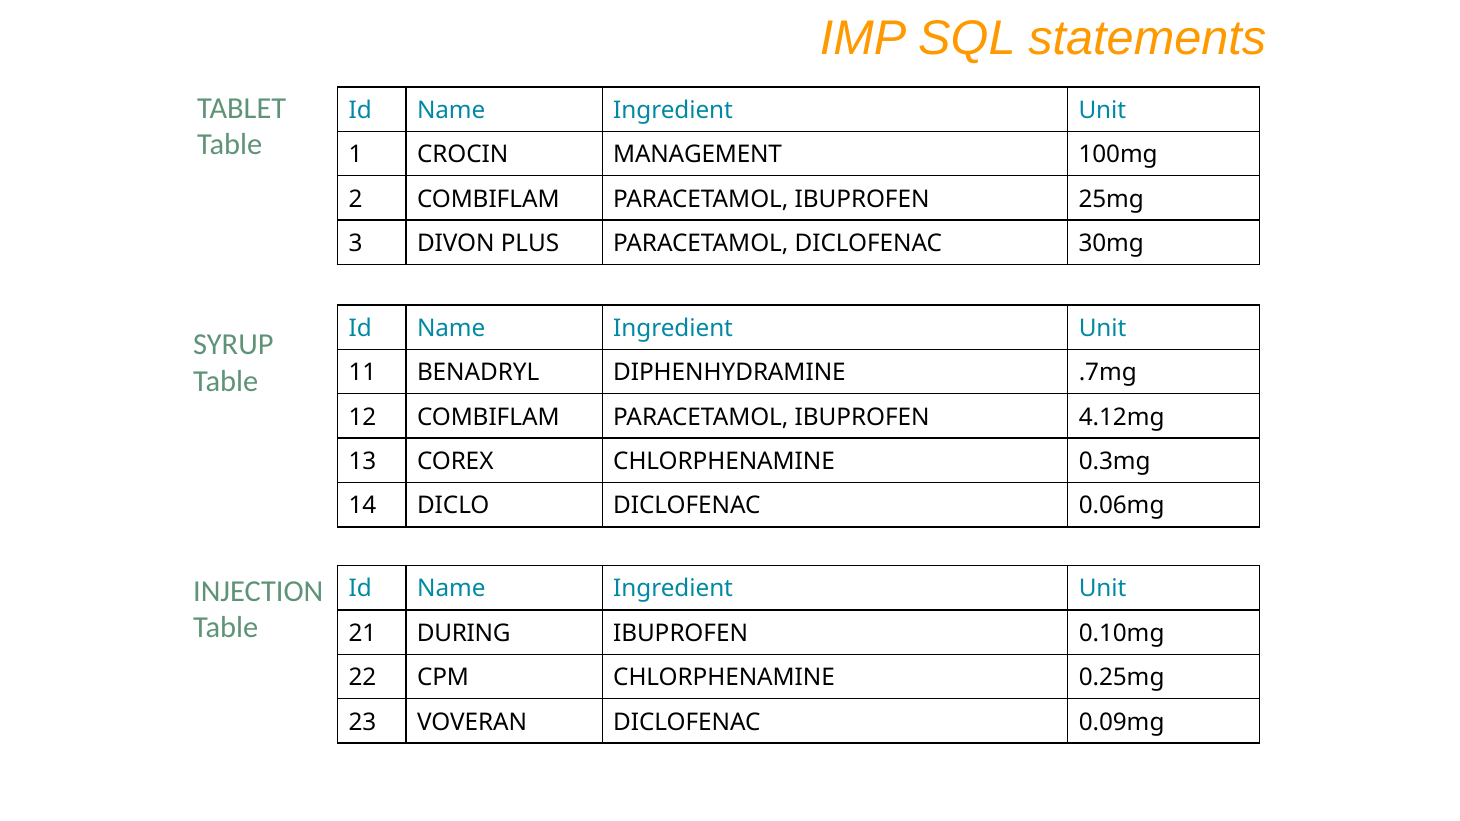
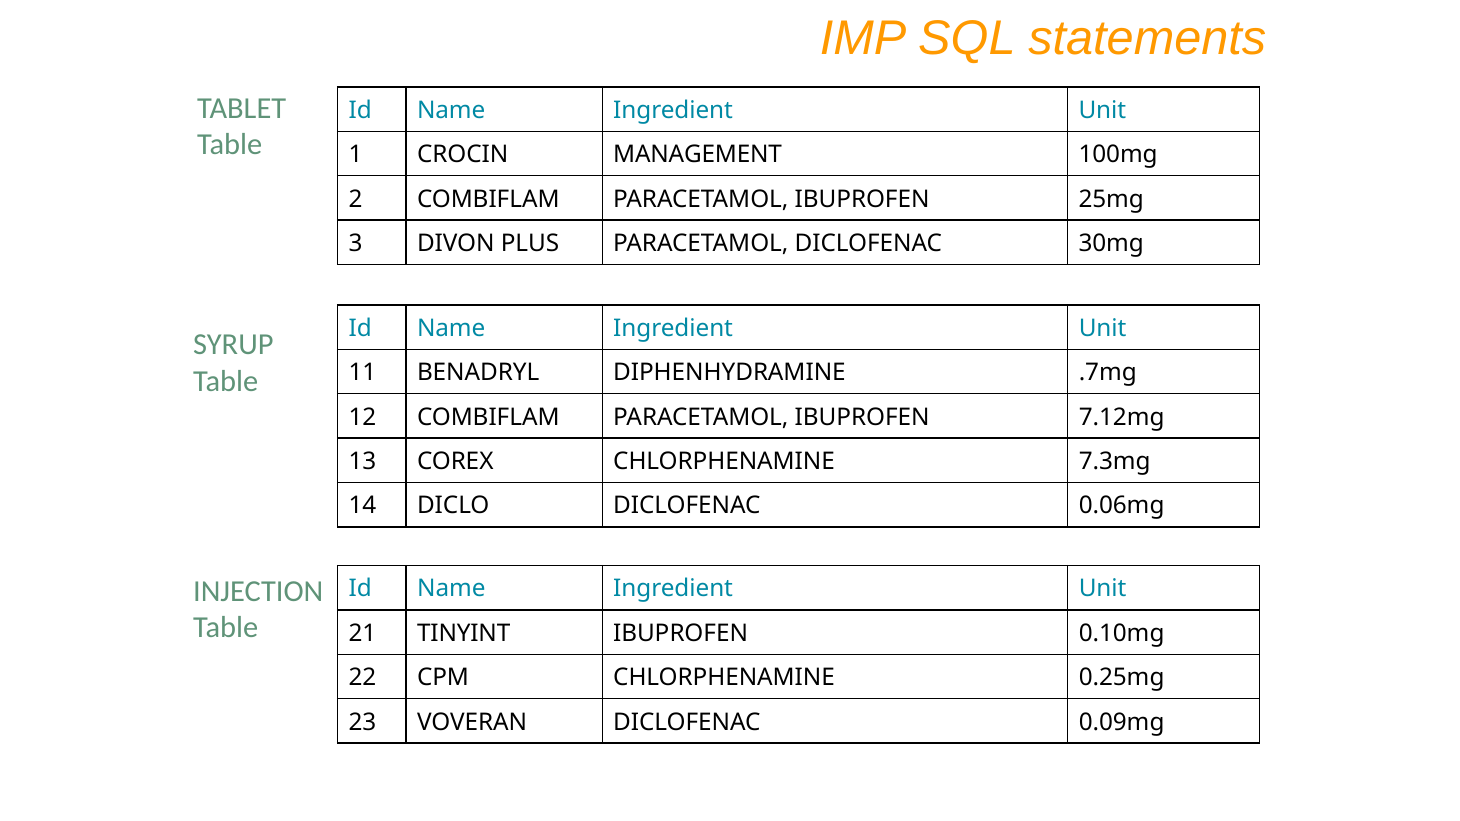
4.12mg: 4.12mg -> 7.12mg (1122, 417)
0.3mg: 0.3mg -> 7.3mg (1115, 462)
DURING: DURING -> TINYINT (464, 633)
